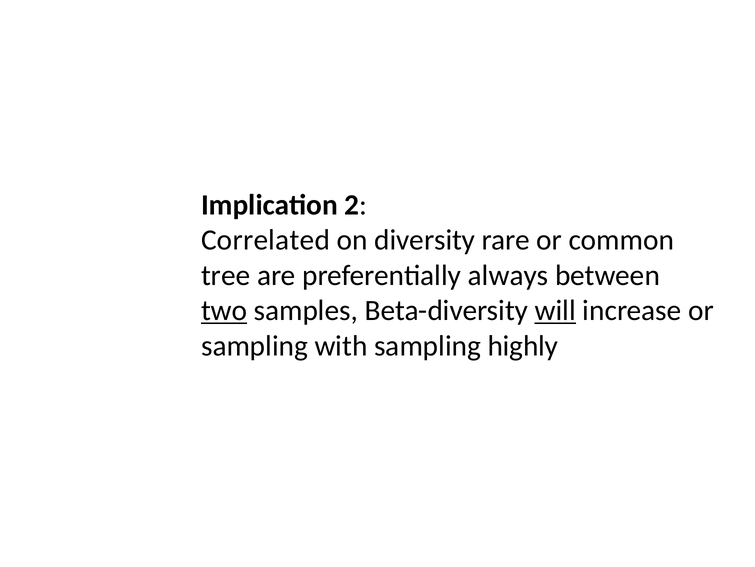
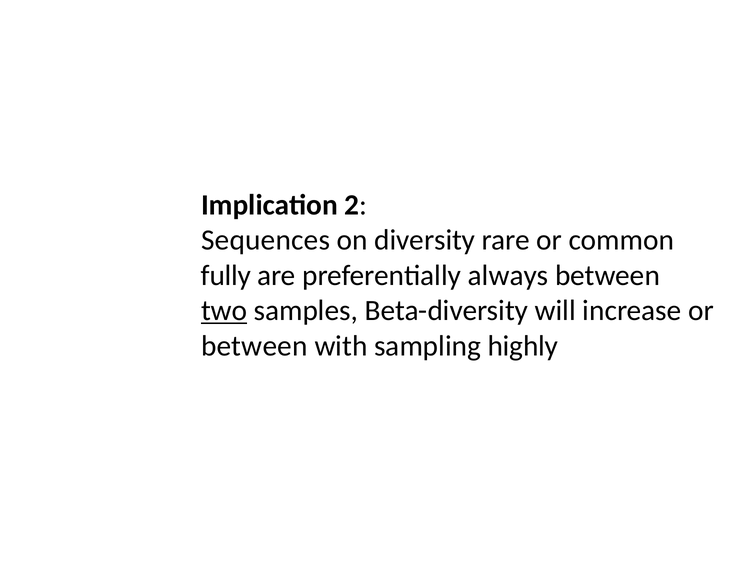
Correlated: Correlated -> Sequences (266, 240)
tree: tree -> fully (226, 275)
will underline: present -> none (555, 310)
sampling: sampling -> between (254, 346)
